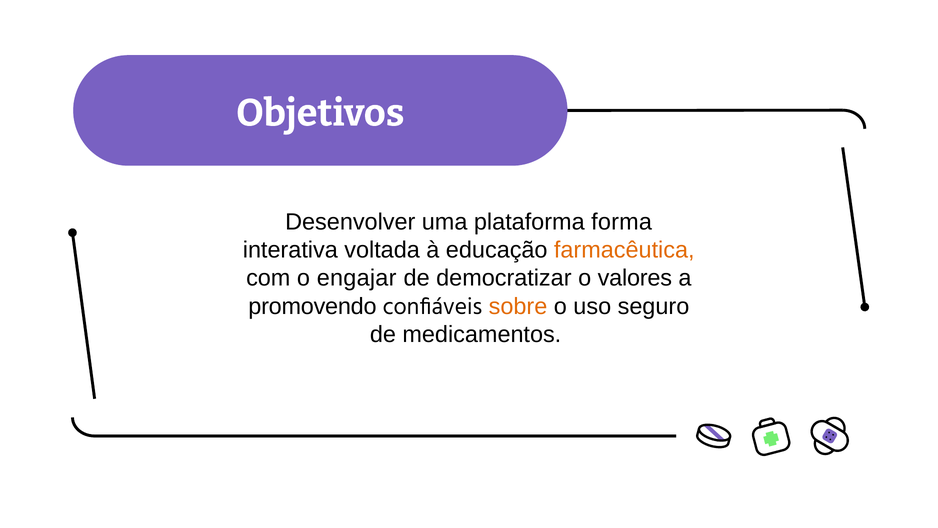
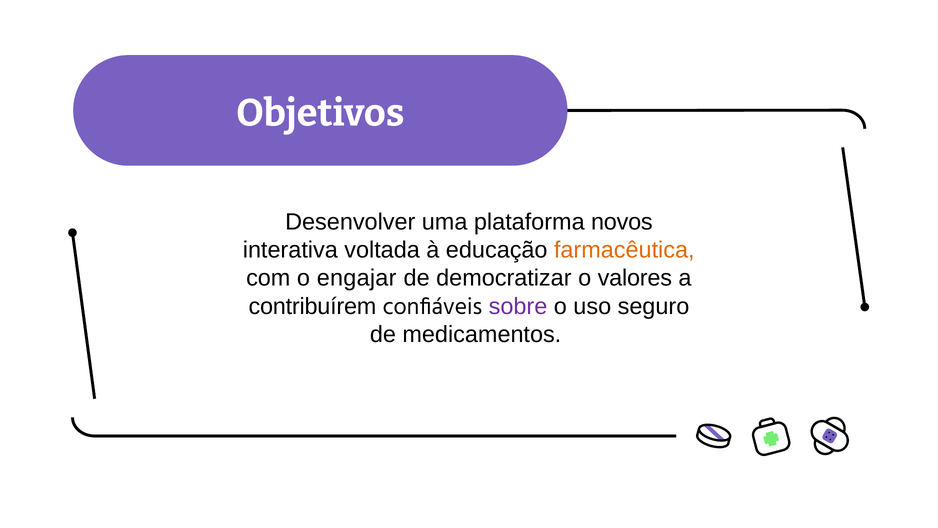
forma: forma -> novos (622, 222)
promovendo: promovendo -> contribuírem (312, 306)
sobre colour: orange -> purple (518, 306)
